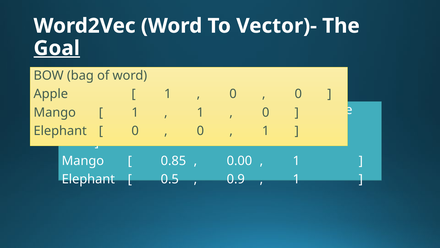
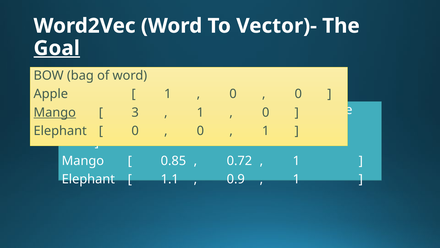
Mango underline: none -> present (55, 112)
1: 1 -> 3 (135, 112)
0.00: 0.00 -> 0.72 (239, 161)
0.5: 0.5 -> 1.1 (170, 179)
